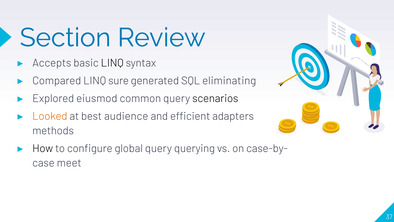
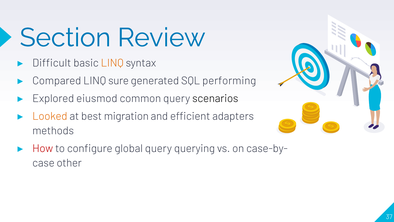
Accepts: Accepts -> Difficult (52, 63)
LINQ colour: black -> orange (112, 63)
eliminating: eliminating -> performing (229, 81)
audience: audience -> migration (126, 116)
How colour: black -> red (43, 148)
meet: meet -> other (69, 163)
